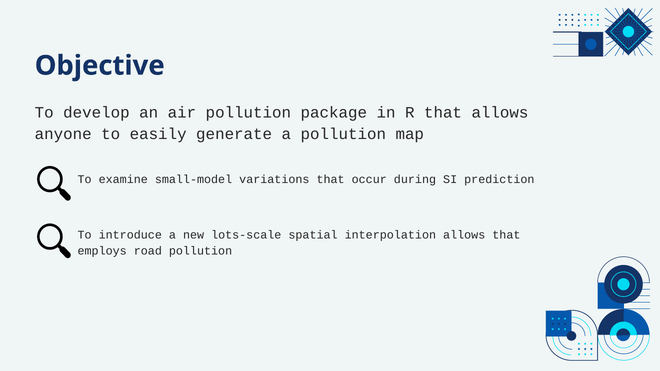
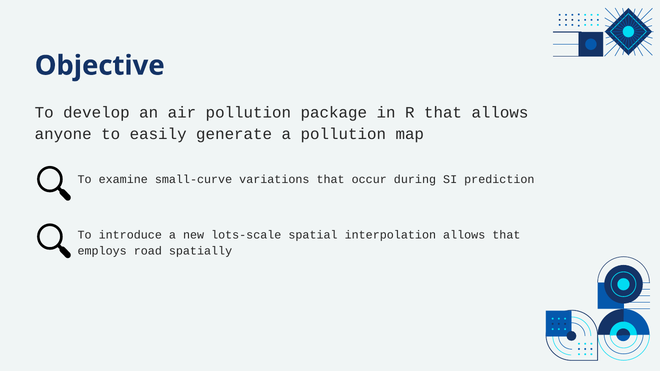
small-model: small-model -> small-curve (194, 180)
road pollution: pollution -> spatially (201, 251)
